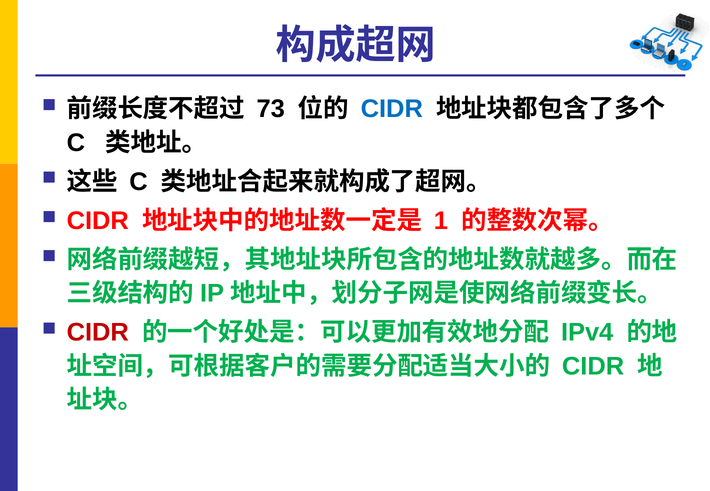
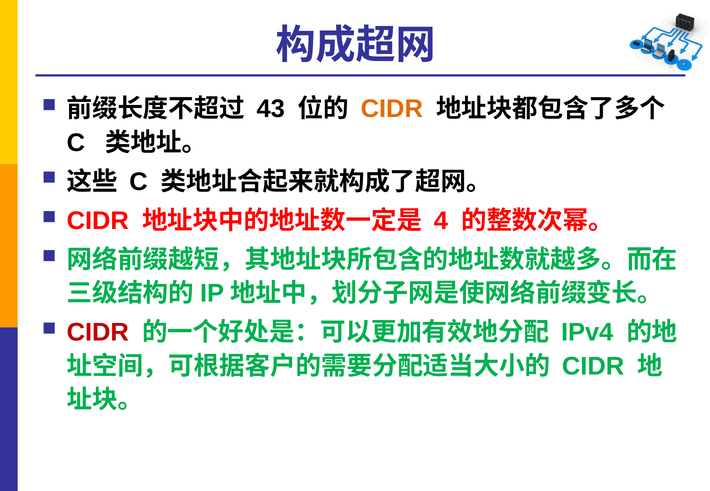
73: 73 -> 43 (271, 109)
CIDR colour: blue -> orange (392, 109)
1: 1 -> 4 (441, 221)
